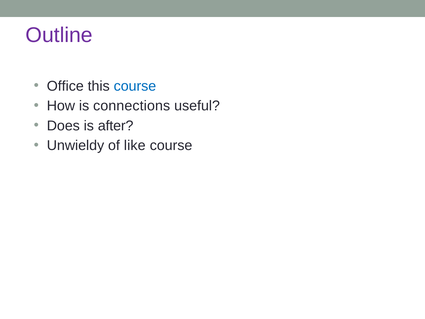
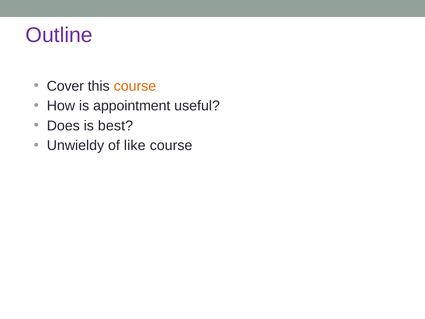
Office: Office -> Cover (65, 86)
course colour: blue -> orange (135, 86)
connections: connections -> appointment (132, 106)
after: after -> best (116, 126)
